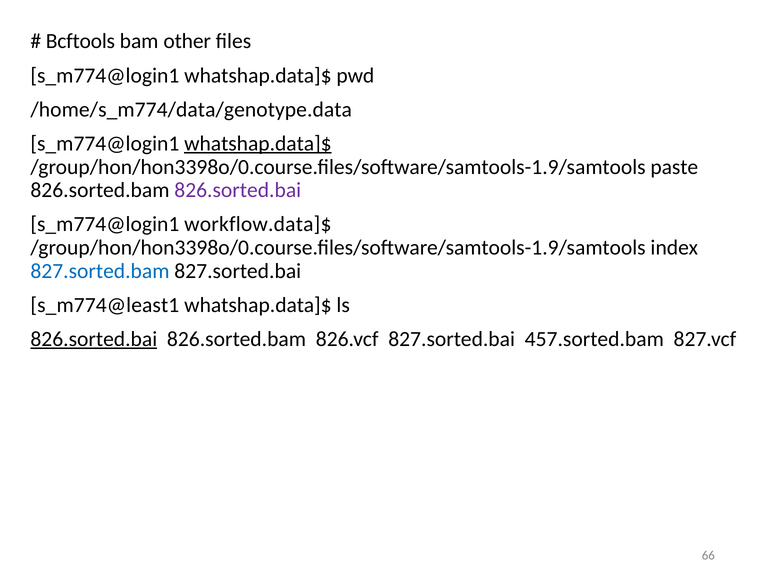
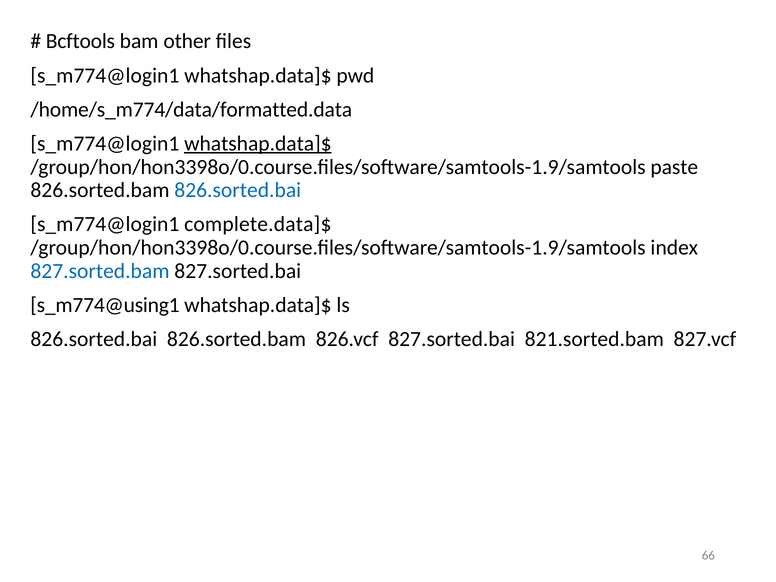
/home/s_m774/data/genotype.data: /home/s_m774/data/genotype.data -> /home/s_m774/data/formatted.data (191, 109)
826.sorted.bai colour: purple -> blue (238, 190)
workflow.data]$: workflow.data]$ -> complete.data]$ (258, 224)
s_m774@least1: s_m774@least1 -> s_m774@using1 (105, 305)
826.sorted.bai underline: present -> none (94, 339)
457.sorted.bam: 457.sorted.bam -> 821.sorted.bam (594, 339)
